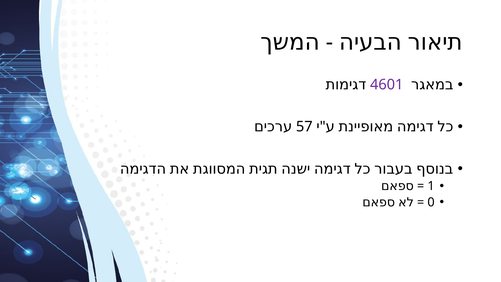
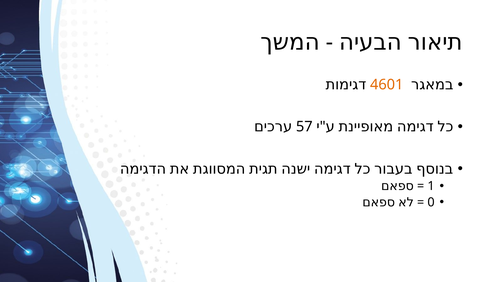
4601 colour: purple -> orange (387, 85)
